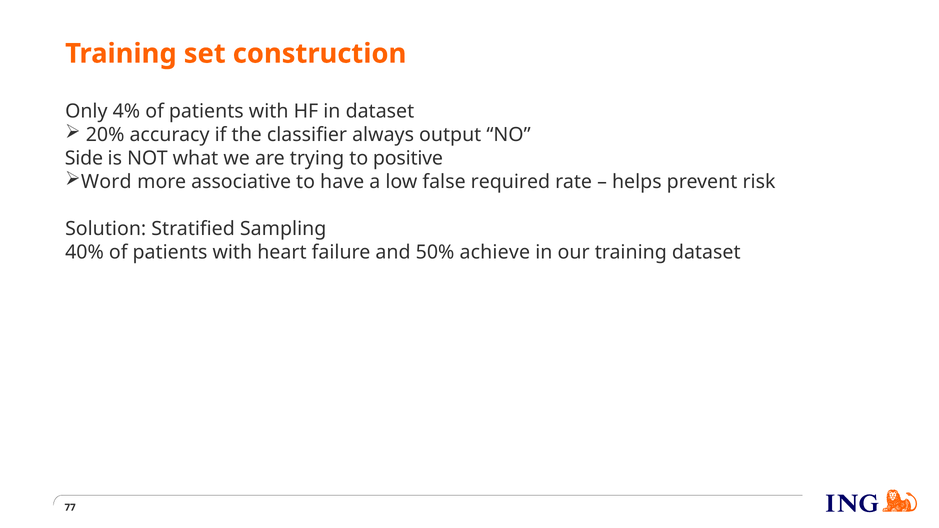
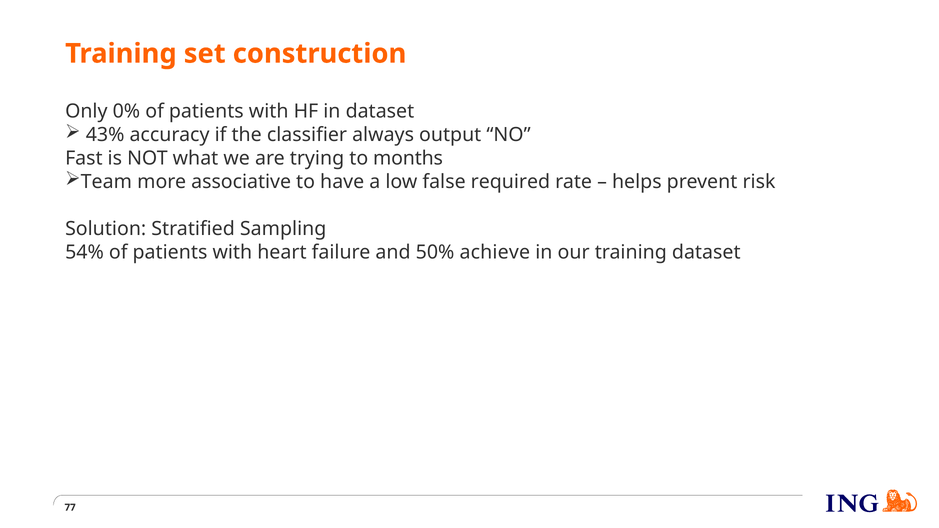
4%: 4% -> 0% (126, 112)
20%: 20% -> 43% (105, 135)
Side: Side -> Fast (84, 159)
positive: positive -> months (408, 159)
Word: Word -> Team (106, 182)
40%: 40% -> 54% (84, 252)
